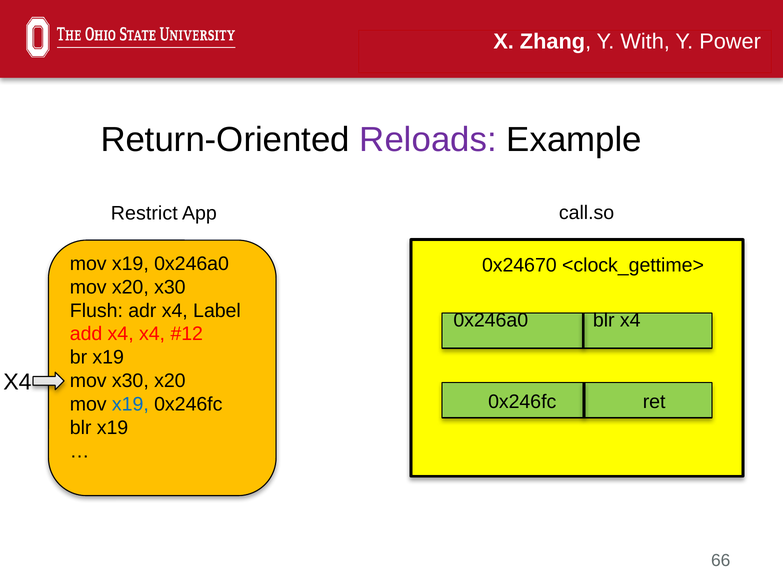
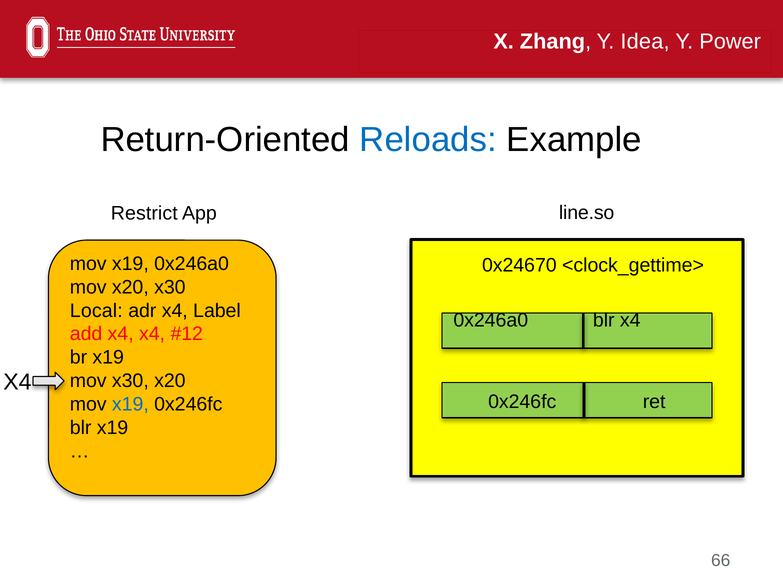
With: With -> Idea (645, 41)
Reloads colour: purple -> blue (428, 140)
call.so: call.so -> line.so (587, 213)
Flush: Flush -> Local (96, 311)
